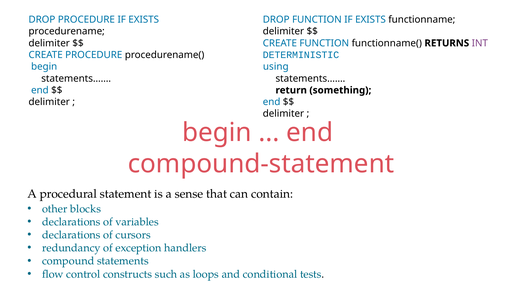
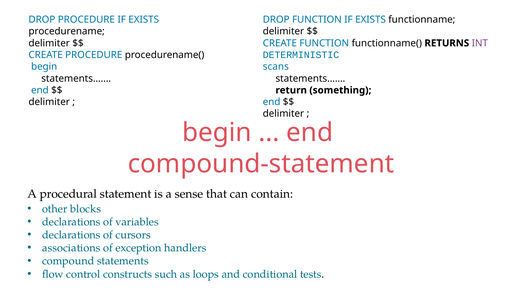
using: using -> scans (276, 67)
redundancy: redundancy -> associations (71, 248)
